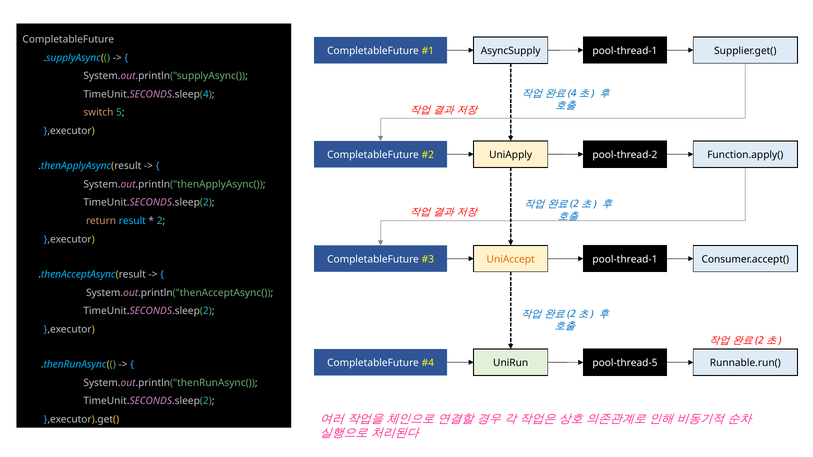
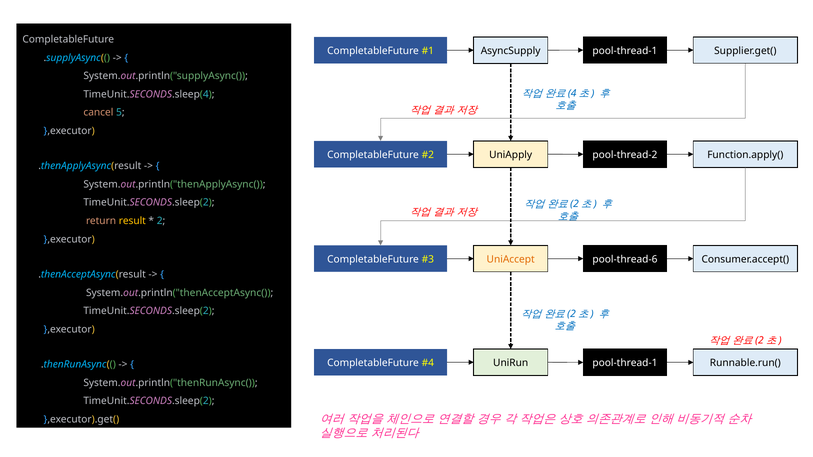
switch: switch -> cancel (98, 113)
result colour: light blue -> yellow (132, 221)
pool-thread-1: pool-thread-1 -> pool-thread-6 (625, 259)
pool-thread-5: pool-thread-5 -> pool-thread-1 (625, 363)
